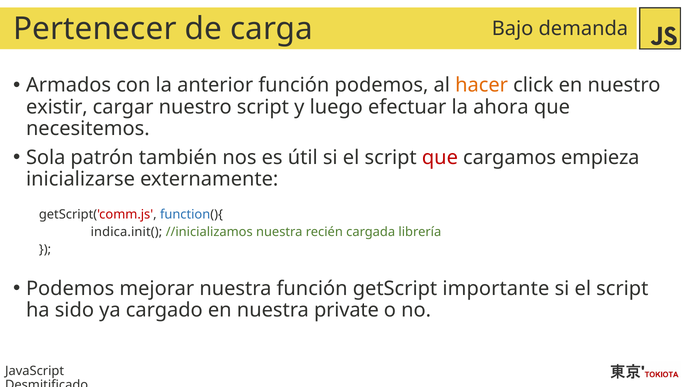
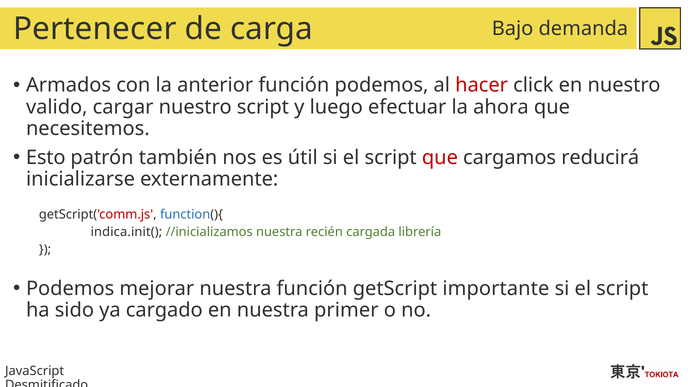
hacer colour: orange -> red (482, 85)
existir: existir -> valido (57, 107)
Sola: Sola -> Esto (46, 157)
empieza: empieza -> reducirá (600, 157)
private: private -> primer (346, 310)
